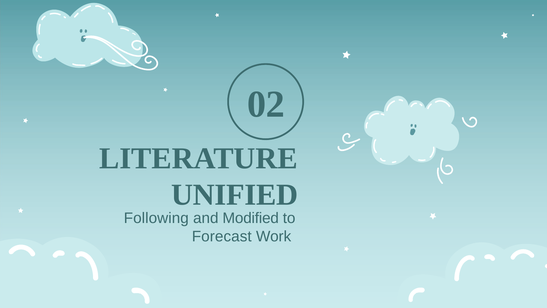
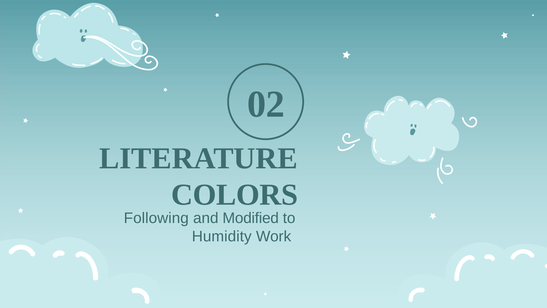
UNIFIED: UNIFIED -> COLORS (235, 195)
Forecast: Forecast -> Humidity (222, 236)
